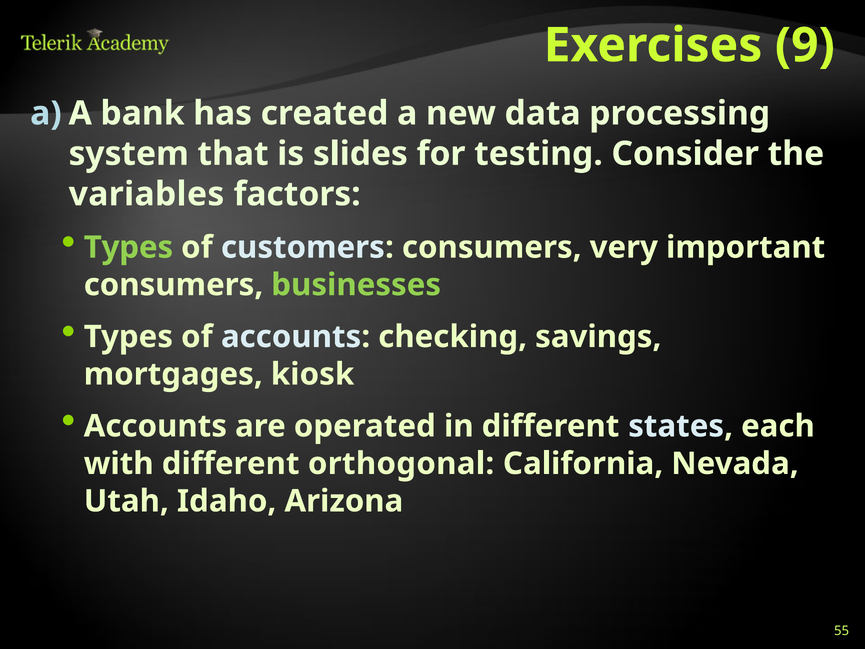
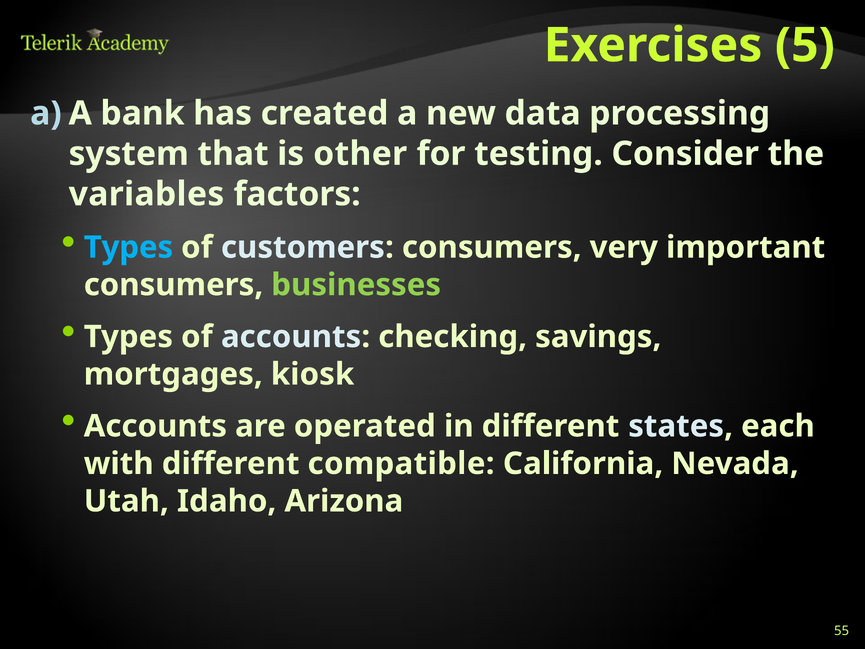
9: 9 -> 5 (805, 45)
slides: slides -> other (360, 154)
Types colour: light green -> light blue (128, 247)
orthogonal: orthogonal -> compatible (401, 463)
